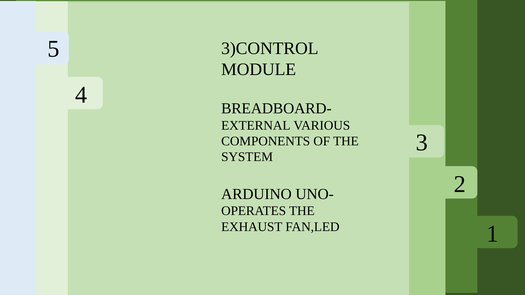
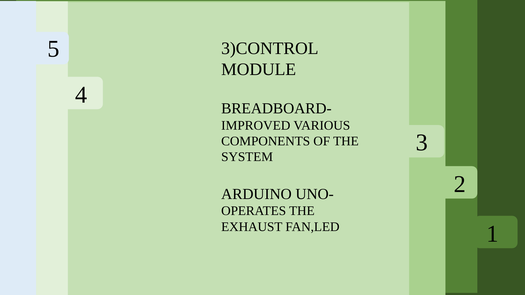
EXTERNAL: EXTERNAL -> IMPROVED (256, 126)
